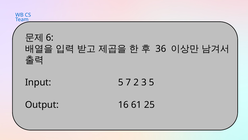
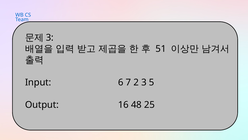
6: 6 -> 3 (50, 38)
36: 36 -> 51 (161, 49)
Input 5: 5 -> 6 (121, 82)
61: 61 -> 48 (136, 104)
